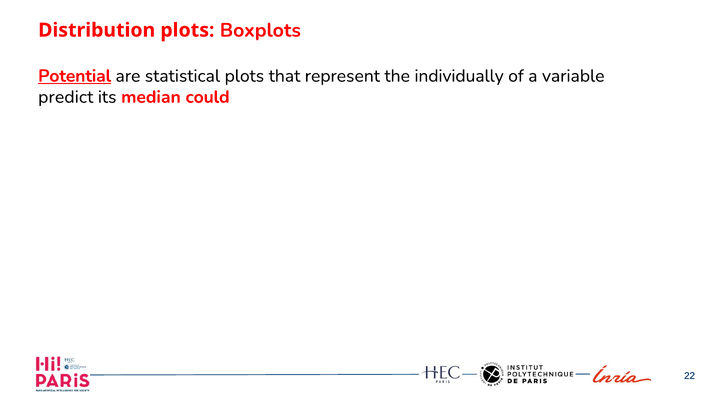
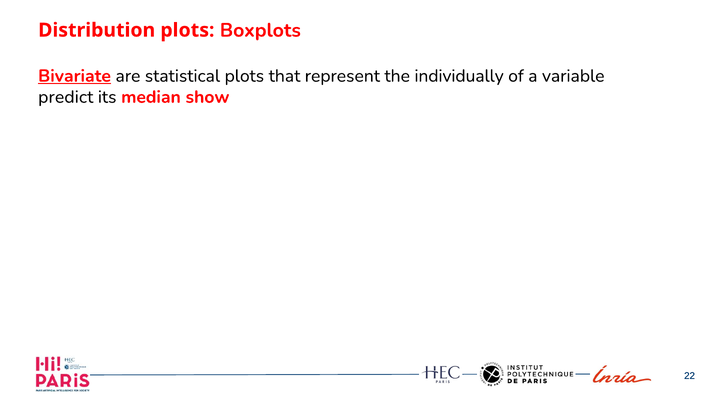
Potential: Potential -> Bivariate (75, 76)
could: could -> show (207, 97)
